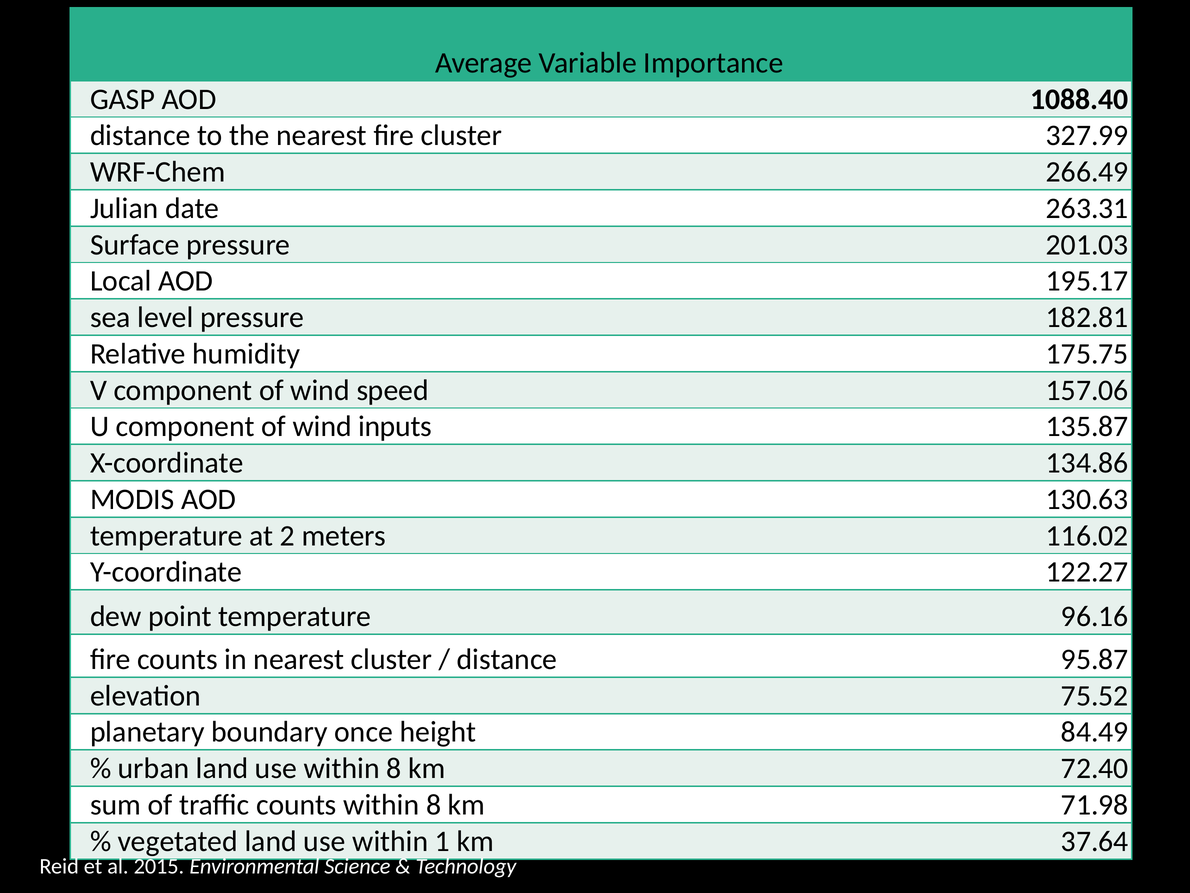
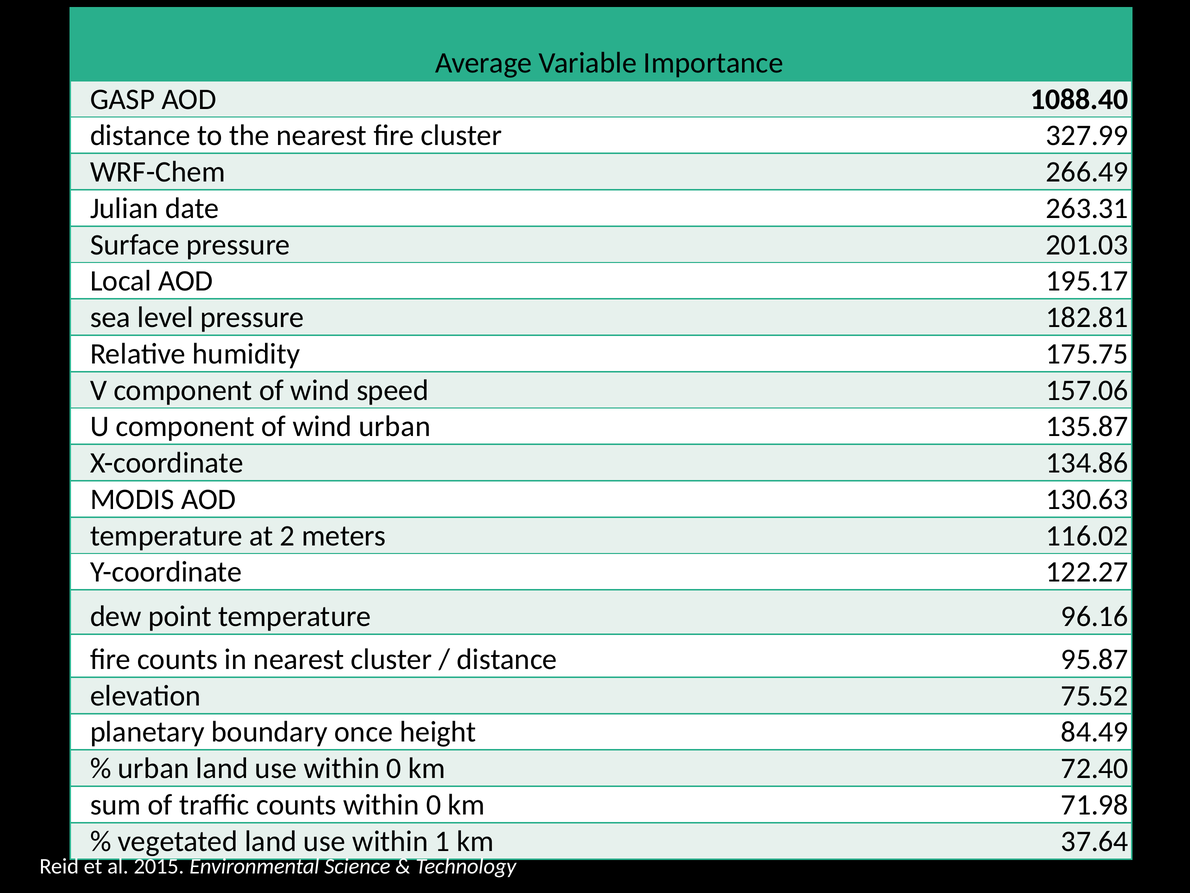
wind inputs: inputs -> urban (395, 426)
use within 8: 8 -> 0 (394, 768)
counts within 8: 8 -> 0 (434, 804)
